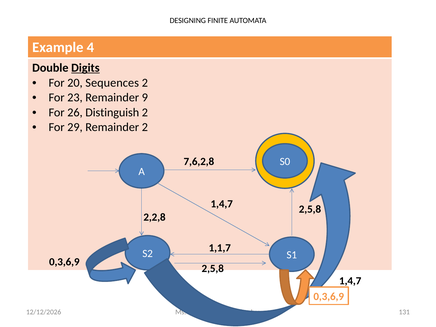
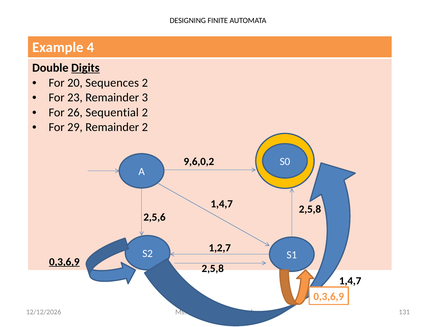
9: 9 -> 3 (145, 98)
Distinguish: Distinguish -> Sequential (112, 112)
7,6,2,8: 7,6,2,8 -> 9,6,0,2 (199, 161)
2,2,8: 2,2,8 -> 2,5,6 (155, 217)
1,1,7: 1,1,7 -> 1,2,7 (220, 248)
0,3,6,9 underline: none -> present (64, 262)
